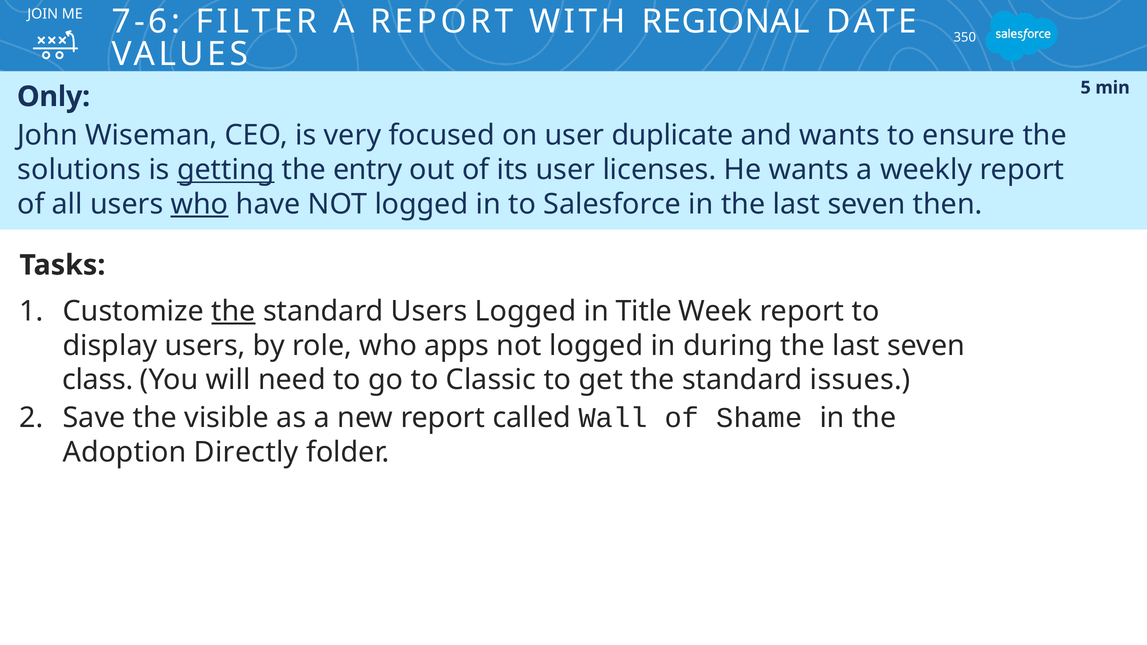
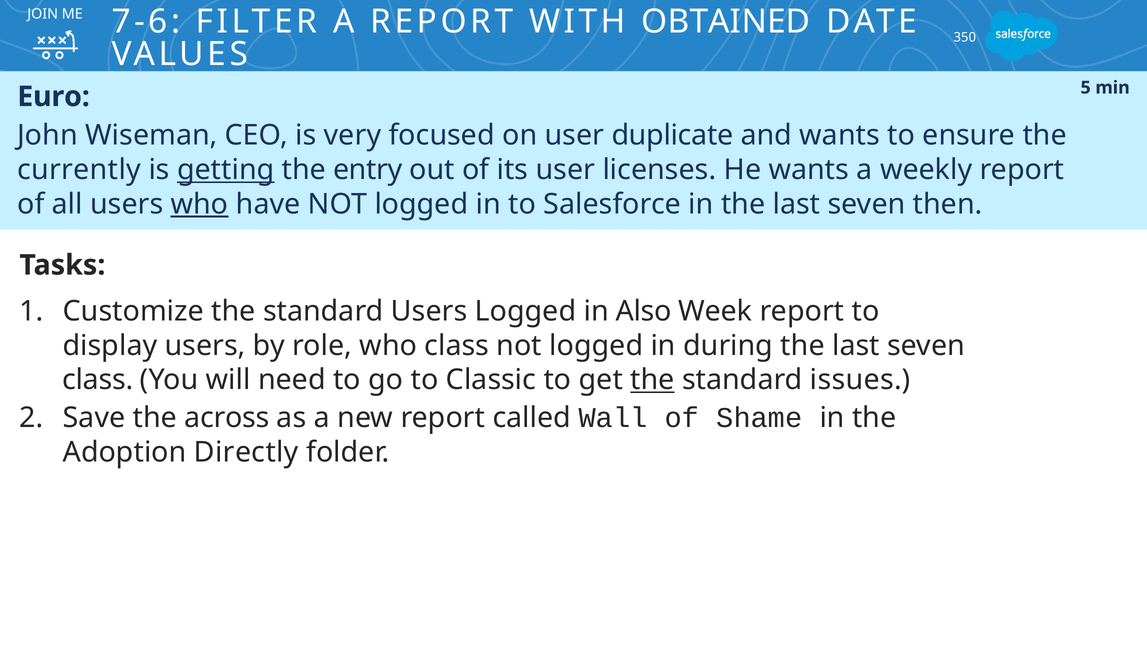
REGIONAL: REGIONAL -> OBTAINED (726, 22)
Only: Only -> Euro (54, 97)
solutions: solutions -> currently (79, 170)
the underline: present -> none (233, 311)
Title: Title -> Also (644, 311)
who apps: apps -> class (457, 346)
the underline: none -> present (652, 380)
visible: visible -> across (227, 418)
